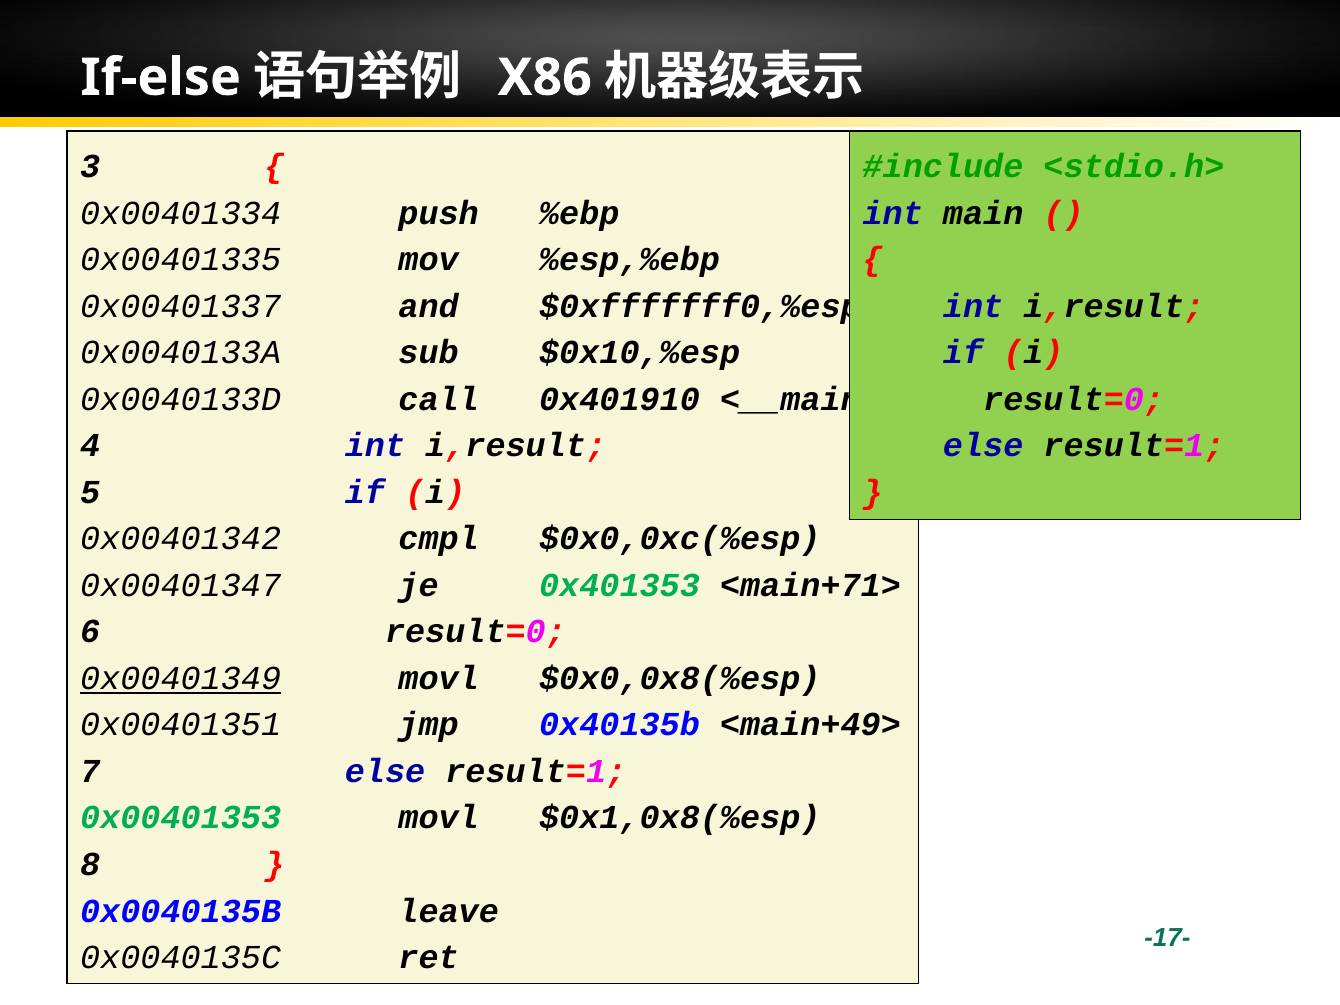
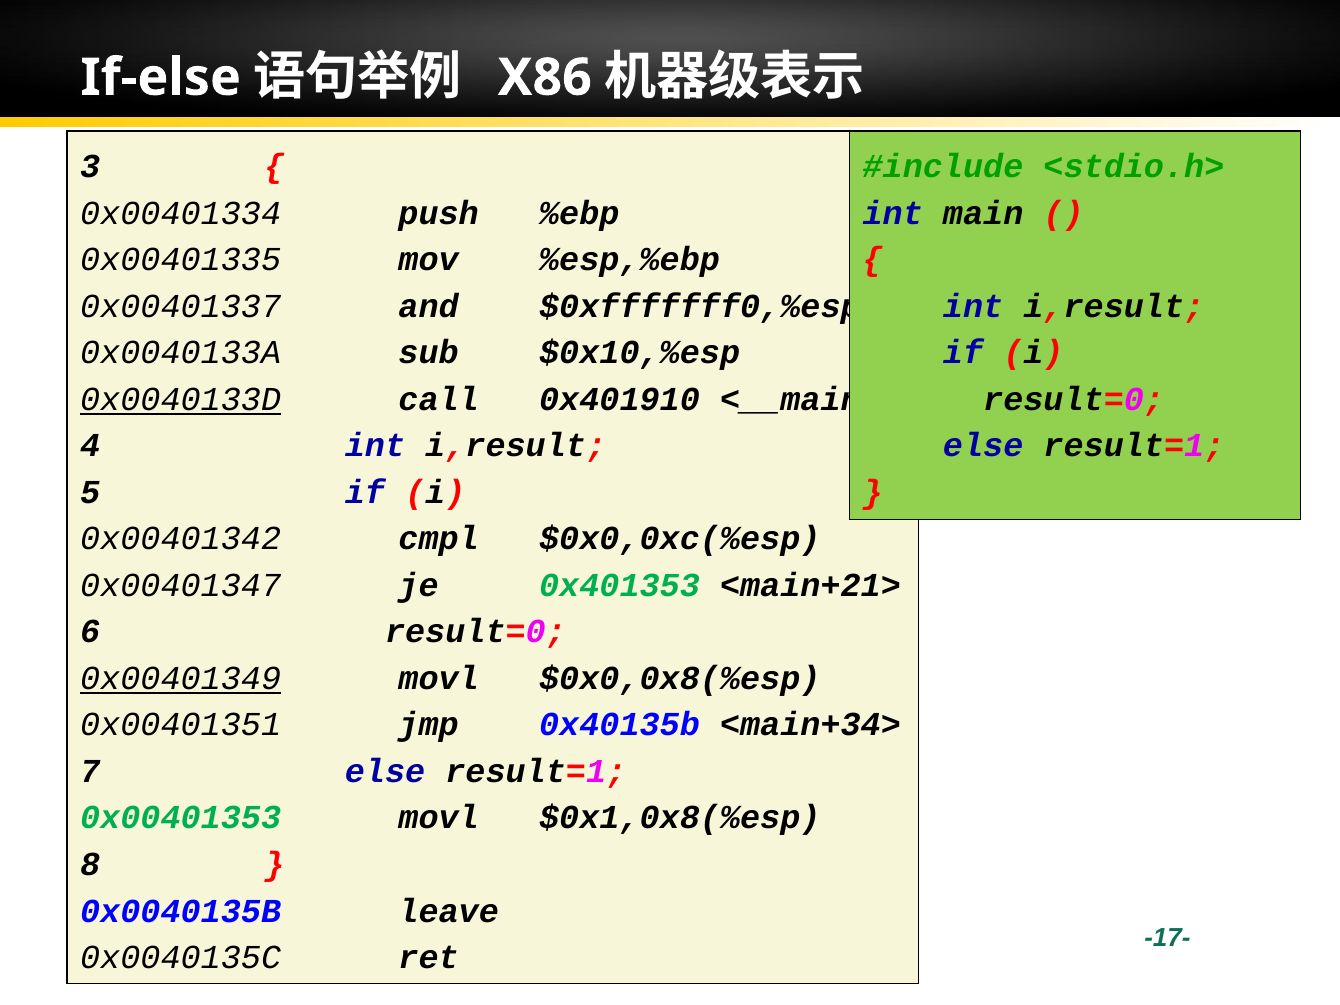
0x0040133D underline: none -> present (181, 399)
<main+71>: <main+71> -> <main+21> (810, 585)
<main+49>: <main+49> -> <main+34> (810, 725)
